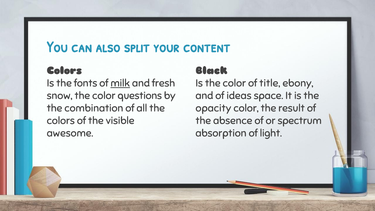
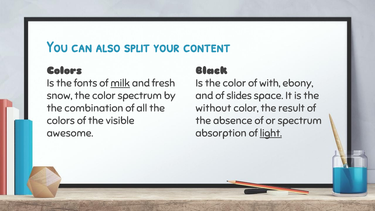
title: title -> with (270, 83)
color questions: questions -> spectrum (140, 96)
ideas: ideas -> slides (239, 96)
opacity: opacity -> without (213, 108)
light underline: none -> present (271, 133)
